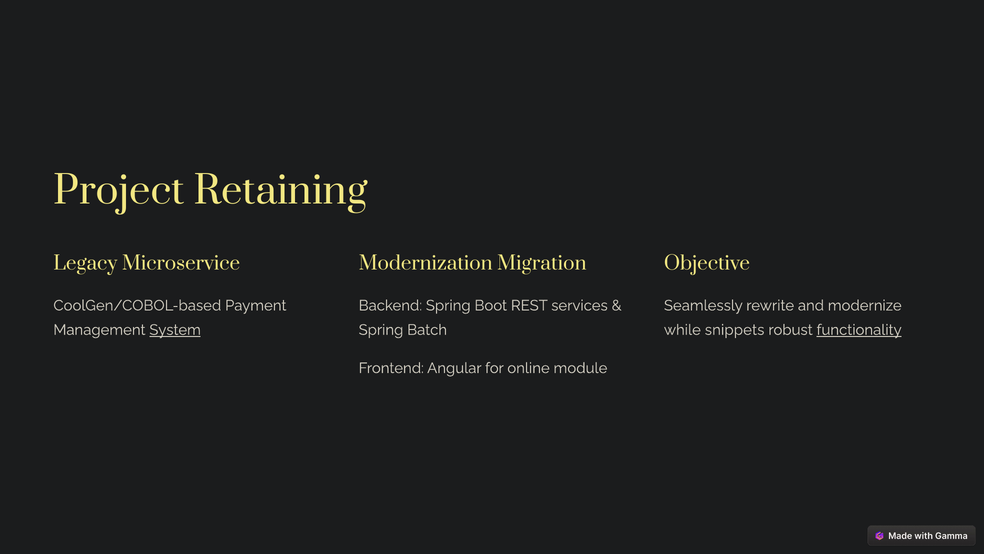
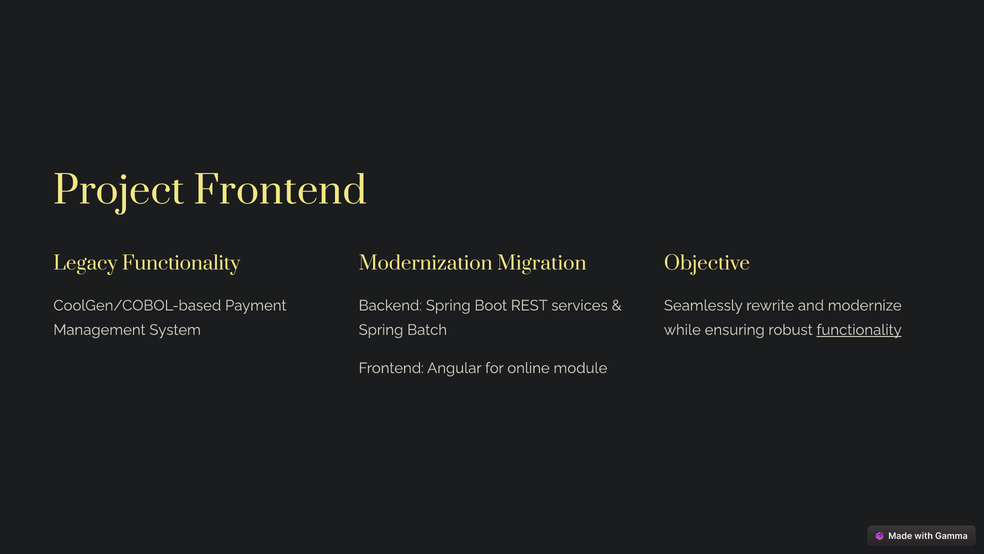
Project Retaining: Retaining -> Frontend (280, 191)
Legacy Microservice: Microservice -> Functionality (181, 263)
System underline: present -> none (175, 330)
snippets: snippets -> ensuring (735, 330)
